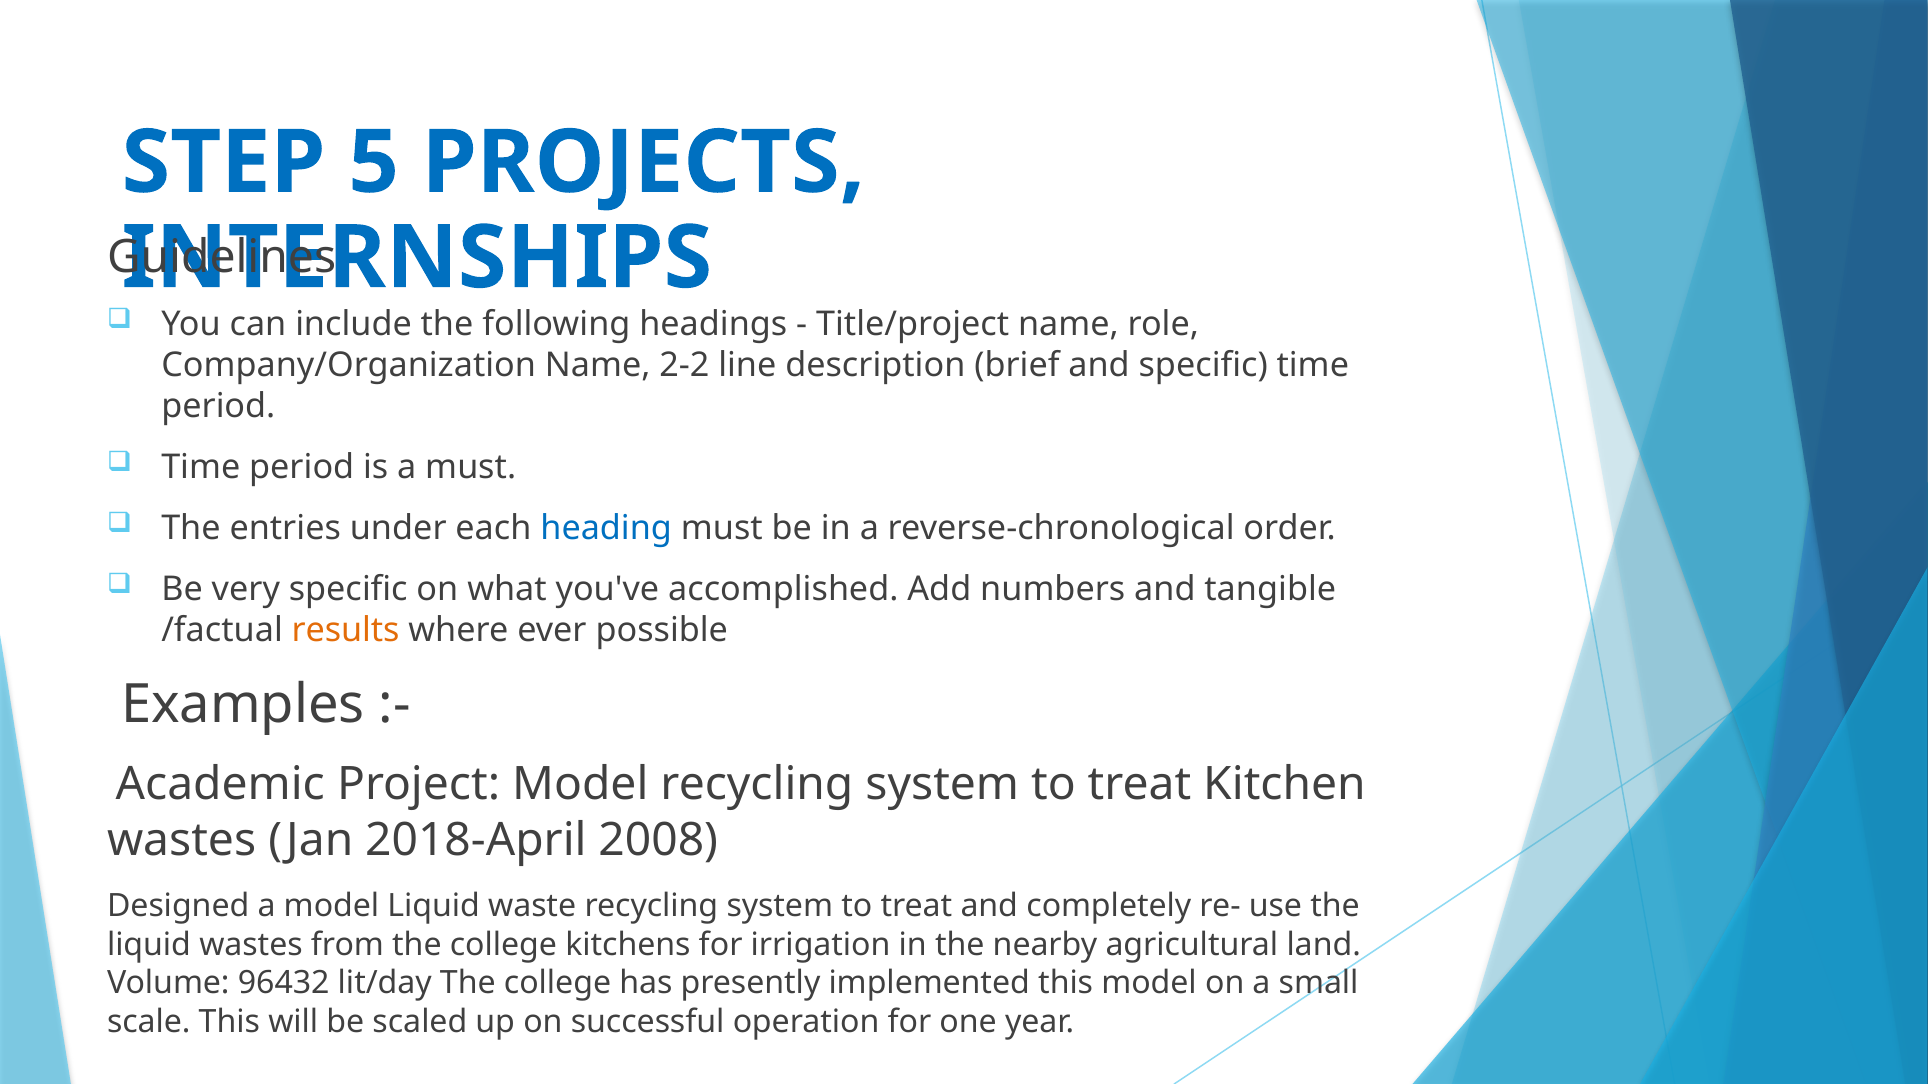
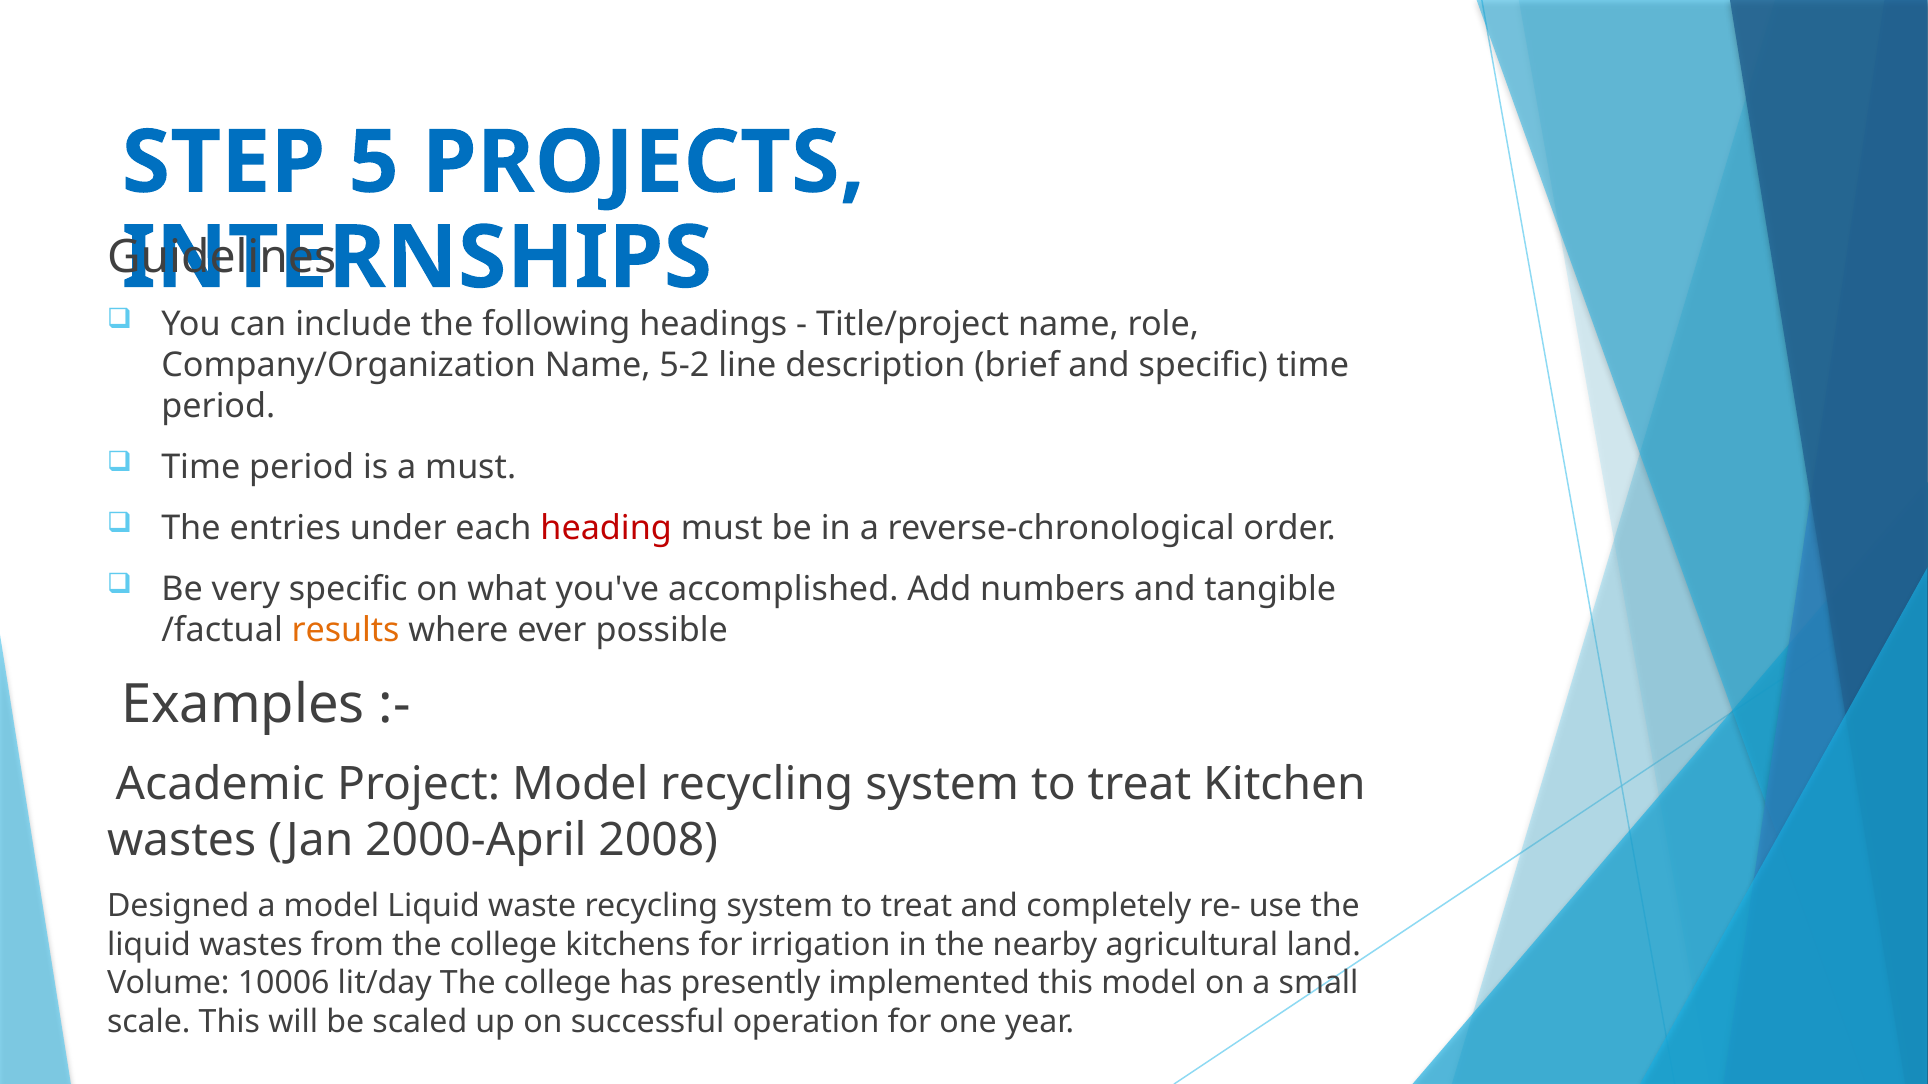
2-2: 2-2 -> 5-2 (684, 366)
heading colour: blue -> red (606, 529)
2018-April: 2018-April -> 2000-April (476, 841)
96432: 96432 -> 10006 (284, 984)
